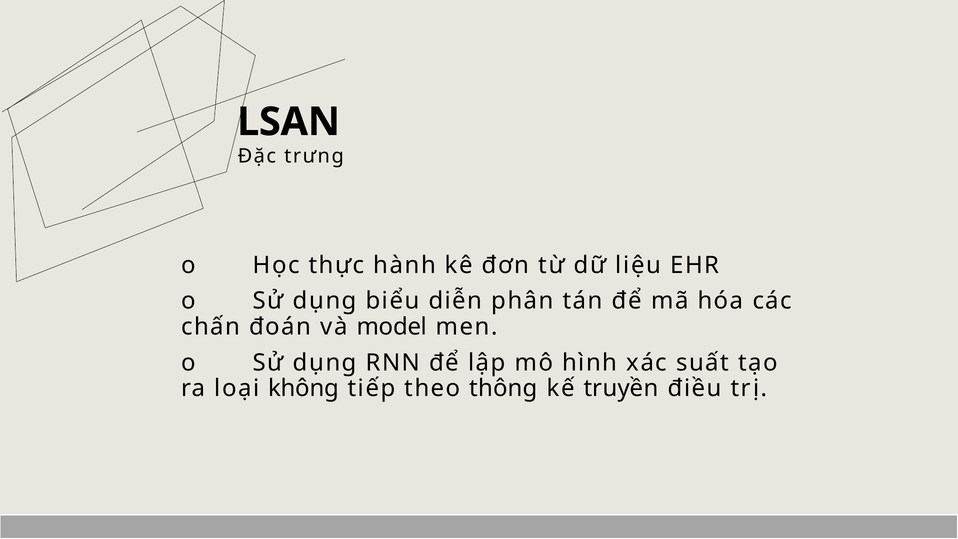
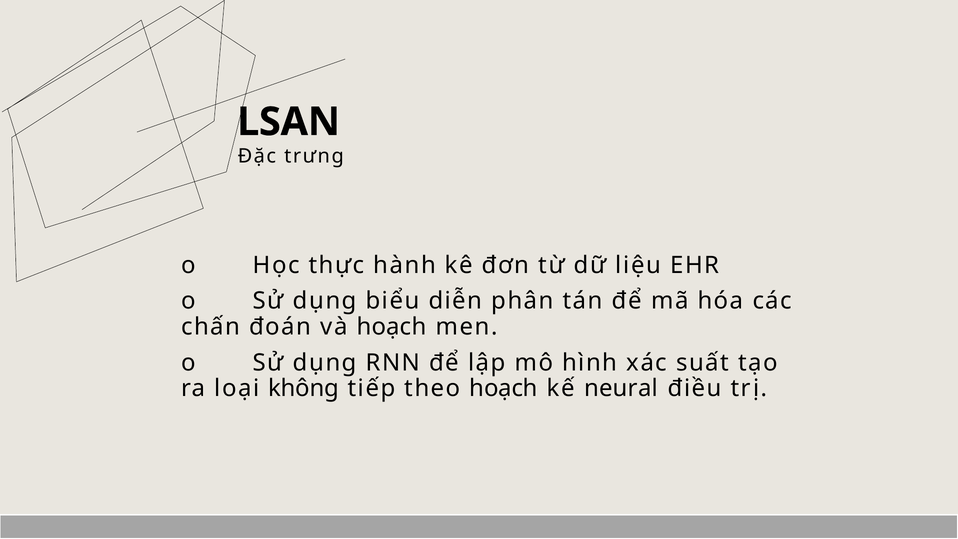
và model: model -> hoạch (392, 327)
theo thông: thông -> hoạch (504, 388)
truyền: truyền -> neural (621, 388)
